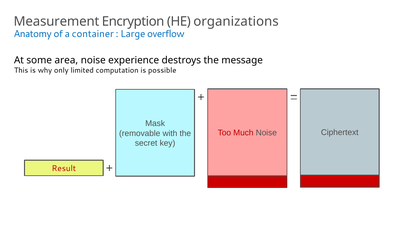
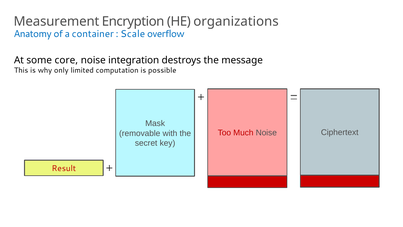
Large: Large -> Scale (133, 34)
area: area -> core (66, 60)
experience: experience -> integration (134, 60)
